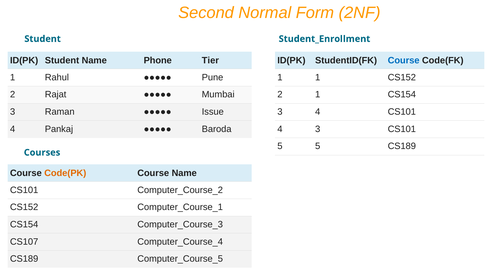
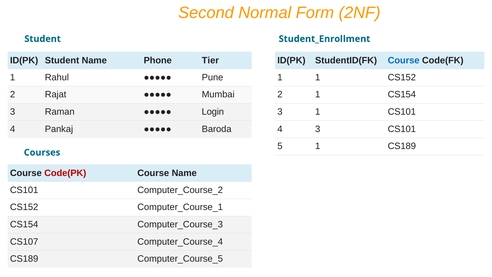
Issue: Issue -> Login (213, 112)
3 4: 4 -> 1 (318, 112)
5 5: 5 -> 1 (318, 146)
Code(PK colour: orange -> red (65, 173)
